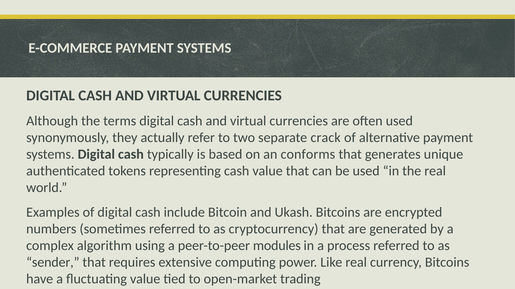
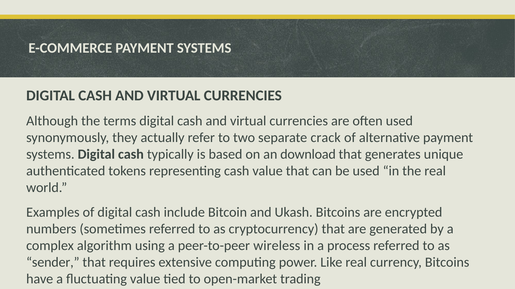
conforms: conforms -> download (308, 154)
modules: modules -> wireless (277, 246)
